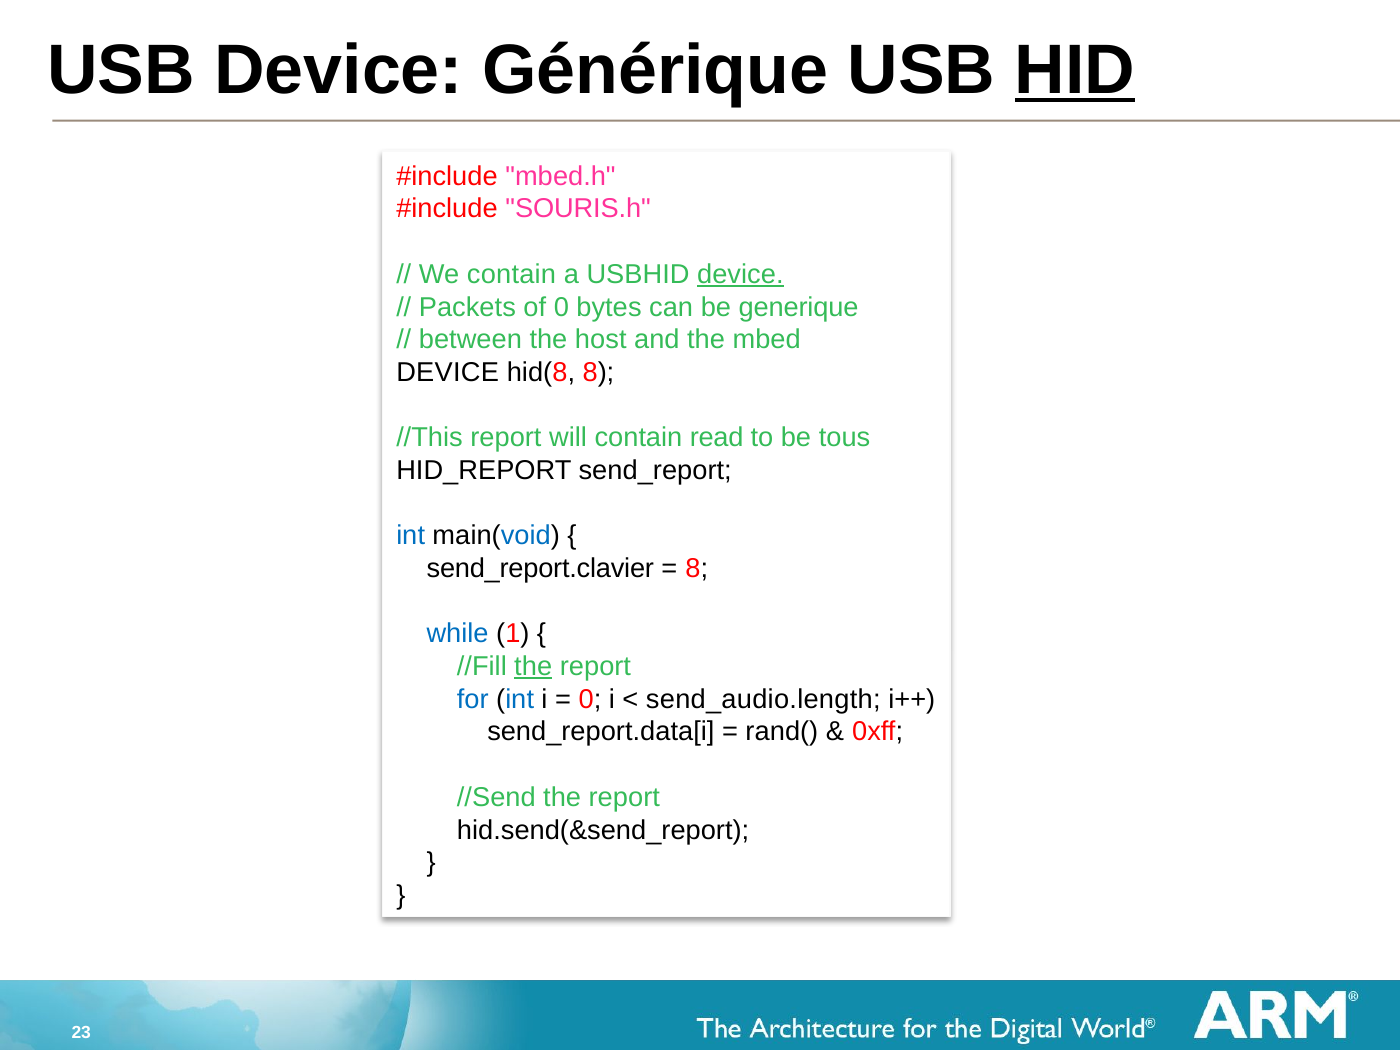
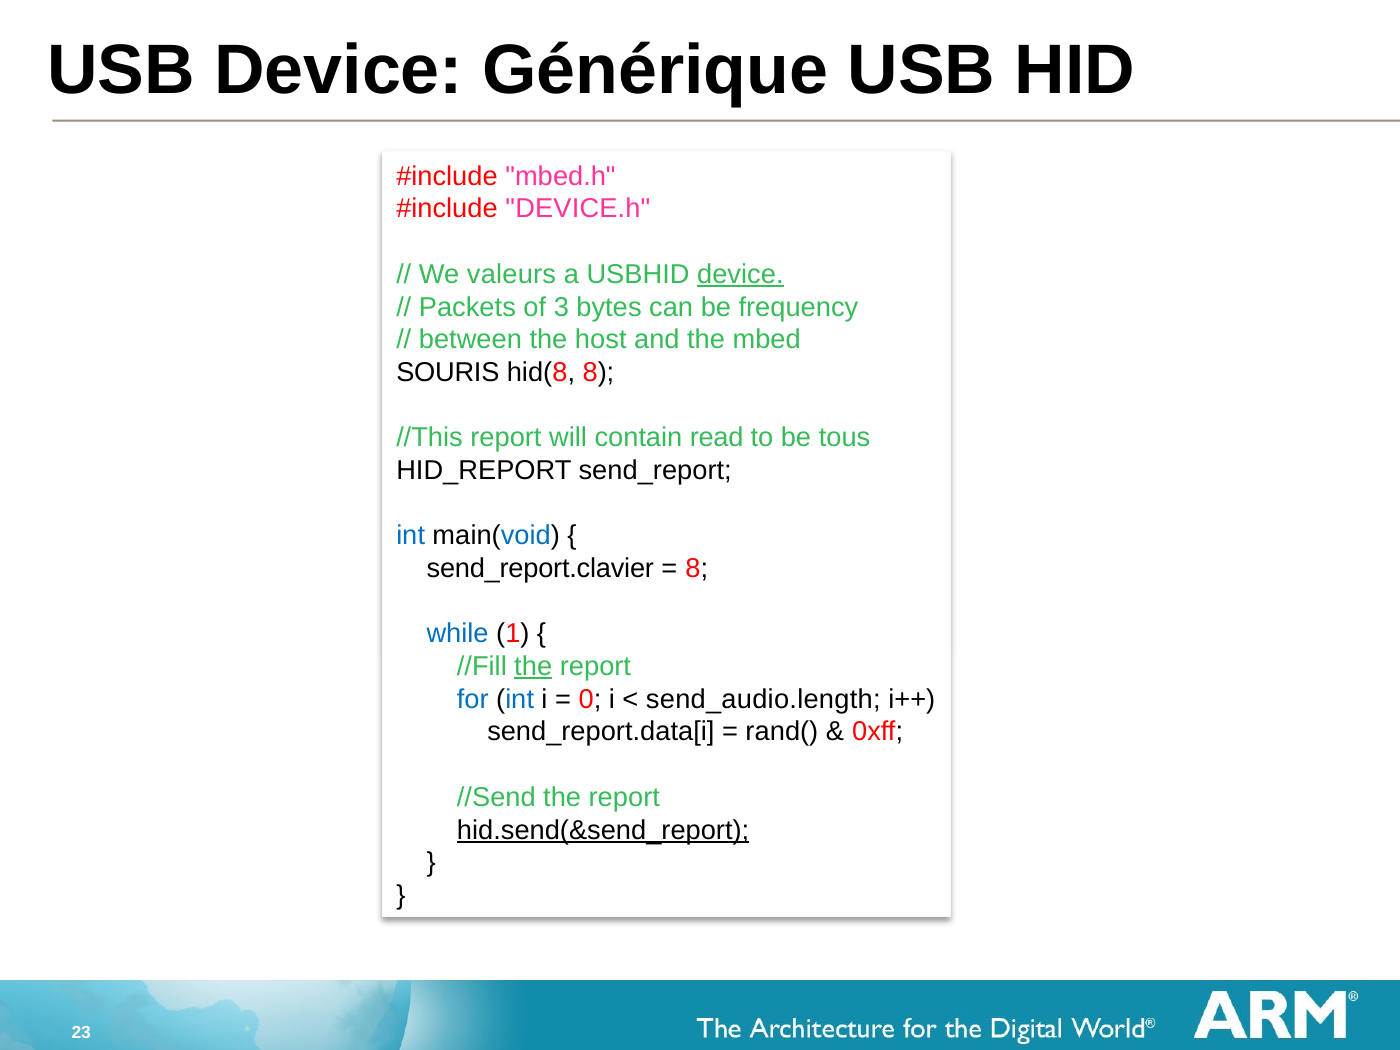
HID underline: present -> none (1075, 70)
SOURIS.h: SOURIS.h -> DEVICE.h (578, 209)
We contain: contain -> valeurs (511, 274)
of 0: 0 -> 3 (561, 307)
generique: generique -> frequency (798, 307)
DEVICE: DEVICE -> SOURIS (448, 372)
hid.send(&send_report underline: none -> present (603, 830)
